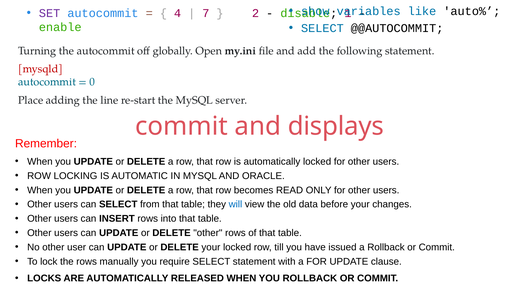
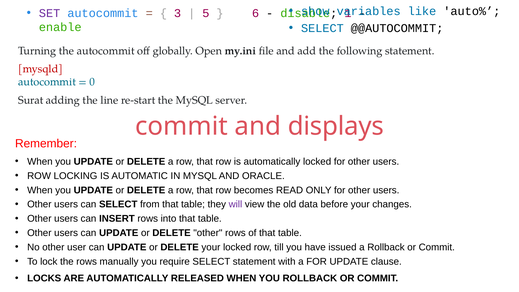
4: 4 -> 3 (178, 13)
7: 7 -> 5 (206, 13)
2: 2 -> 6 (255, 13)
Place: Place -> Surat (31, 100)
will colour: blue -> purple (235, 204)
